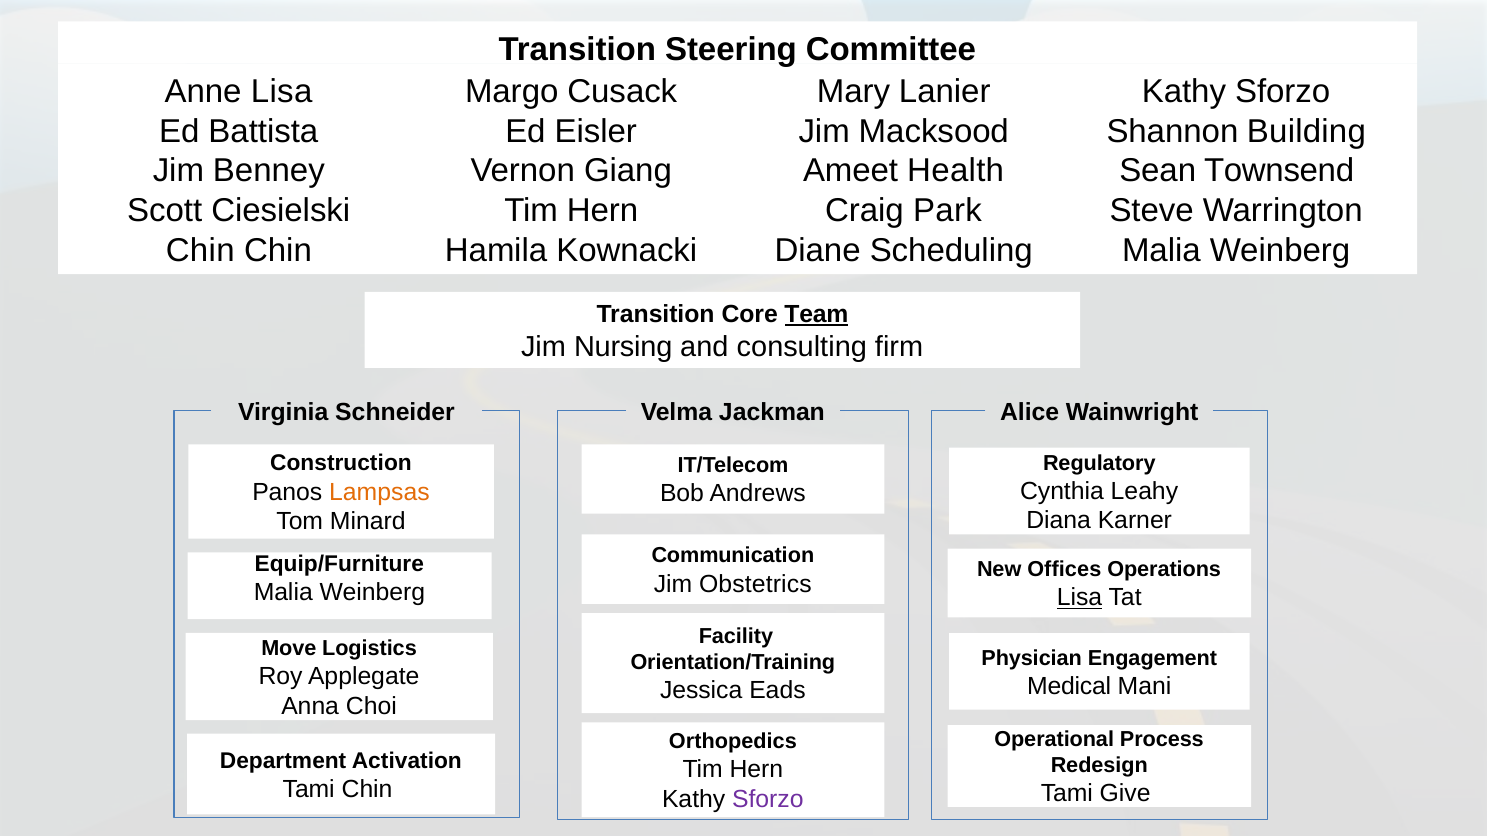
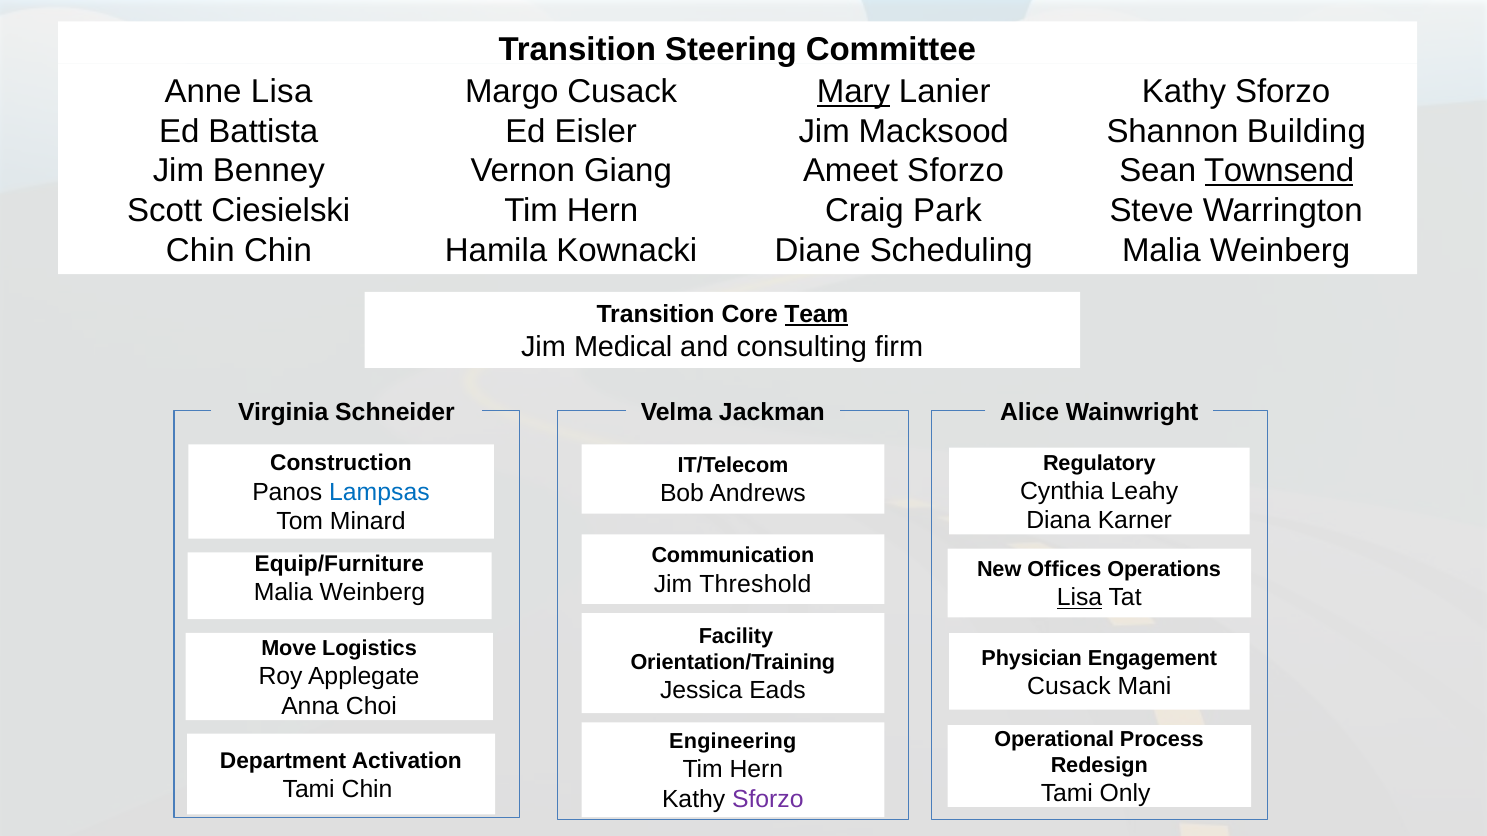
Mary underline: none -> present (853, 92)
Ameet Health: Health -> Sforzo (956, 171)
Townsend underline: none -> present (1279, 171)
Nursing: Nursing -> Medical (623, 347)
Lampsas colour: orange -> blue (379, 492)
Obstetrics: Obstetrics -> Threshold (755, 584)
Medical: Medical -> Cusack (1069, 686)
Orthopedics: Orthopedics -> Engineering (733, 742)
Give: Give -> Only (1125, 794)
